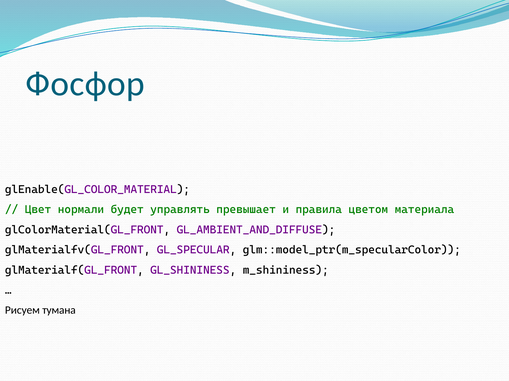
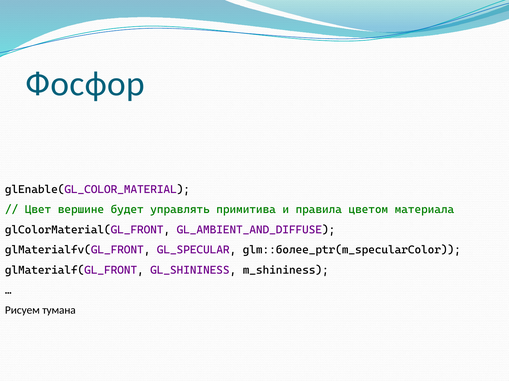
нормали: нормали -> вершине (81, 210)
превышает: превышает -> примитива (246, 210)
glm::model_ptr(m_specularColor: glm::model_ptr(m_specularColor -> glm::более_ptr(m_specularColor (352, 250)
